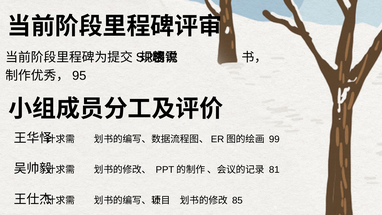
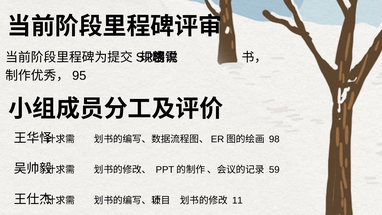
99: 99 -> 98 (274, 139)
81: 81 -> 59 (274, 170)
85: 85 -> 11 (237, 200)
